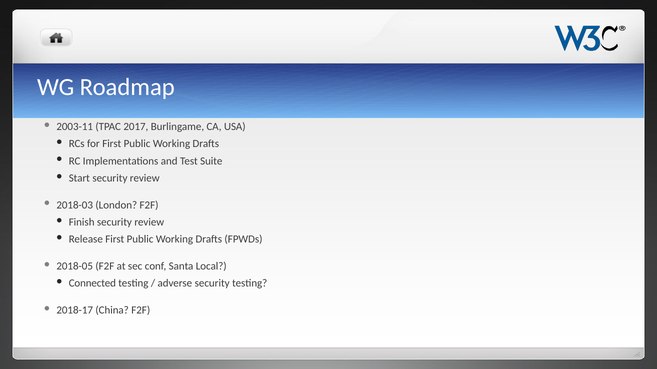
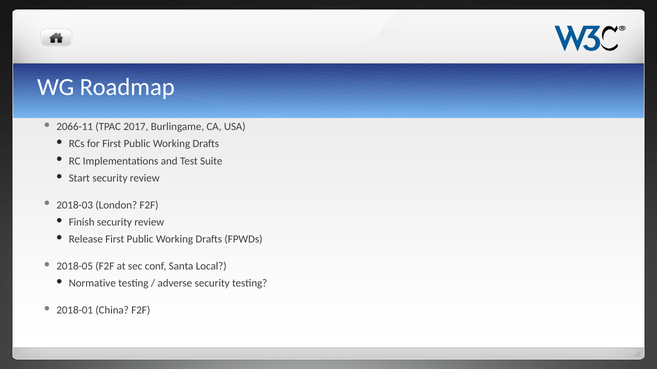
2003-11: 2003-11 -> 2066-11 (75, 127)
Connected: Connected -> Normative (92, 284)
2018-17: 2018-17 -> 2018-01 (75, 311)
